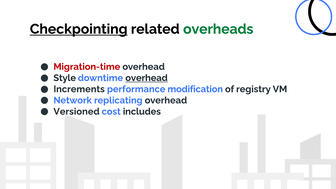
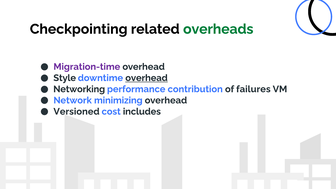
Checkpointing underline: present -> none (79, 29)
Migration-time colour: red -> purple (87, 67)
Increments: Increments -> Networking (79, 89)
modification: modification -> contribution (195, 89)
registry: registry -> failures (253, 89)
replicating: replicating -> minimizing (118, 100)
